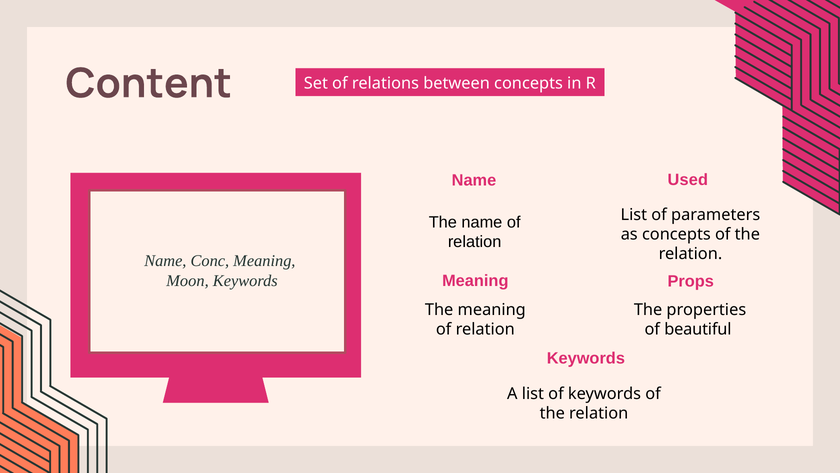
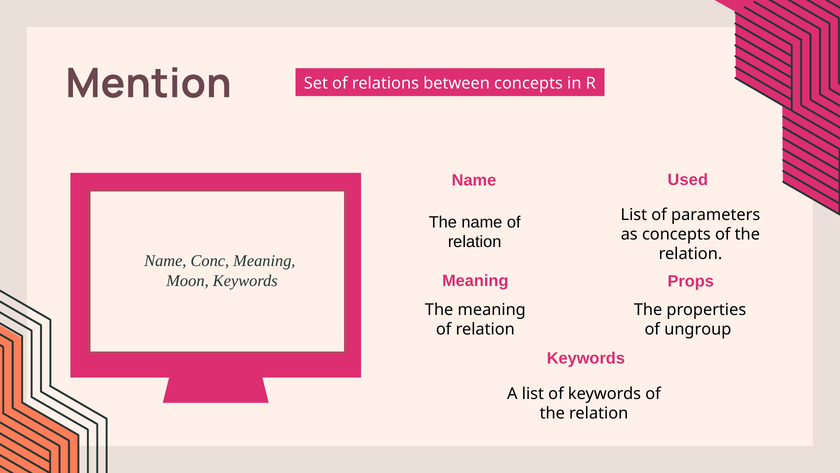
Content: Content -> Mention (149, 84)
beautiful: beautiful -> ungroup (698, 329)
